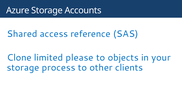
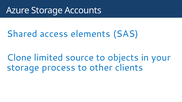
reference: reference -> elements (90, 34)
please: please -> source (80, 58)
